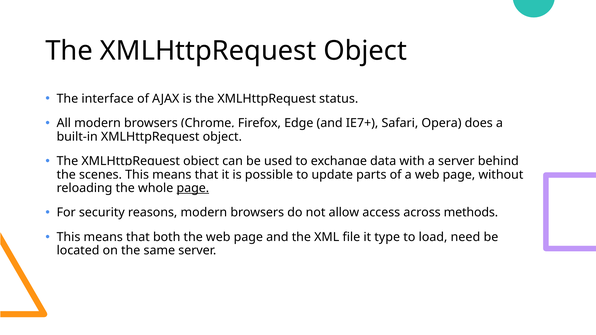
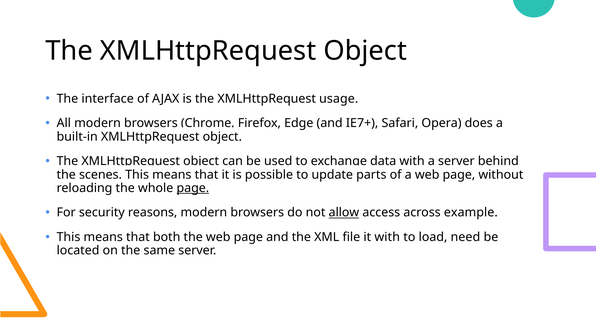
status: status -> usage (339, 99)
allow underline: none -> present (344, 213)
methods: methods -> example (471, 213)
it type: type -> with (387, 237)
